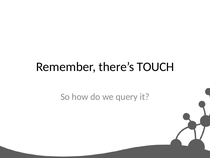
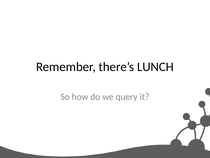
TOUCH: TOUCH -> LUNCH (155, 67)
